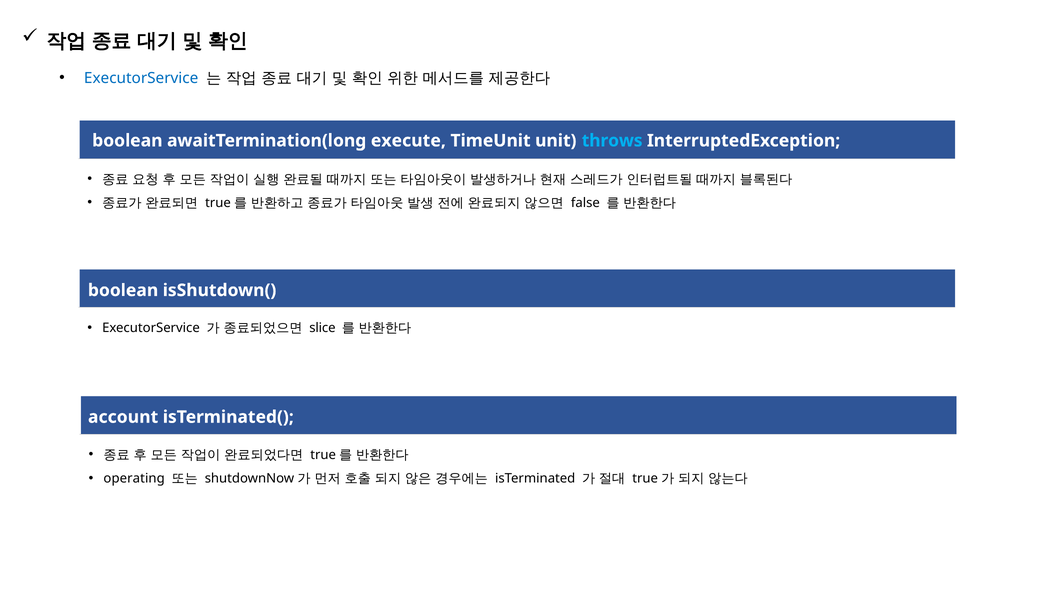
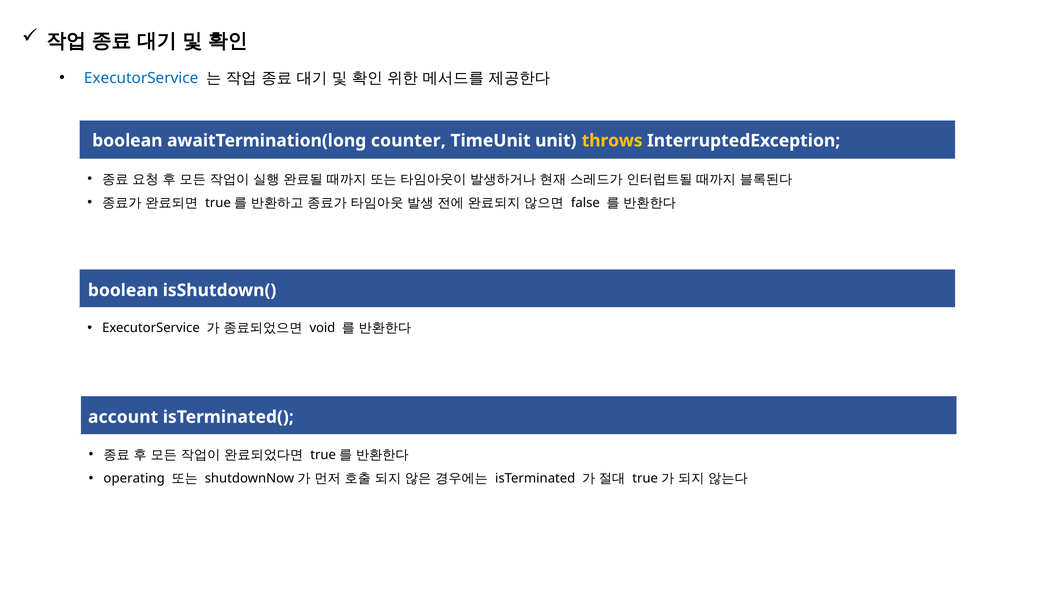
execute: execute -> counter (408, 141)
throws colour: light blue -> yellow (612, 141)
slice: slice -> void (322, 328)
